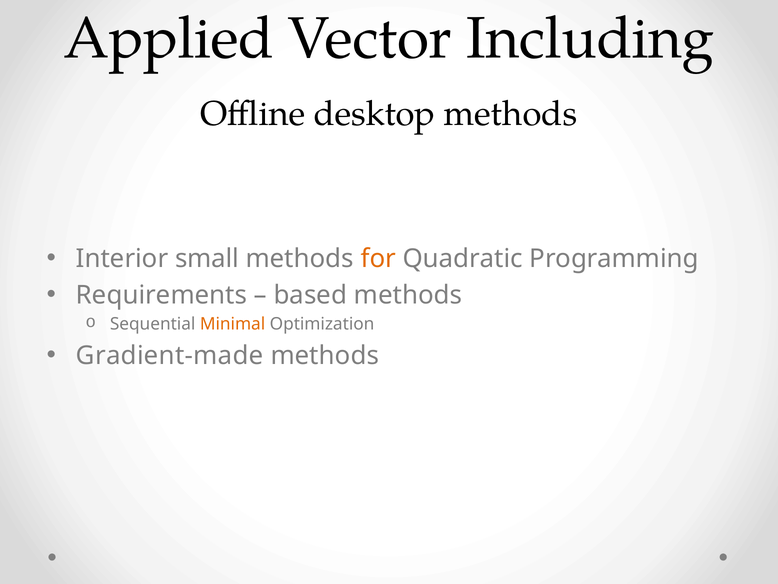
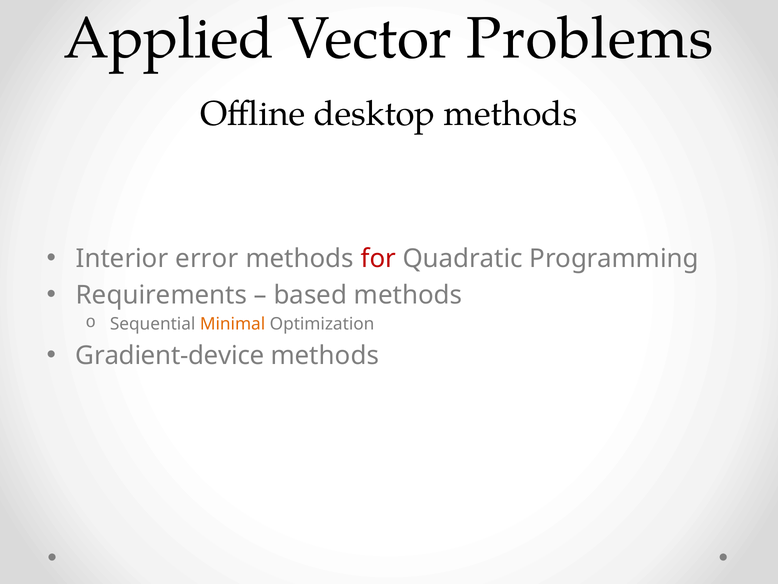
Including: Including -> Problems (590, 39)
small: small -> error (207, 259)
for colour: orange -> red (378, 259)
Gradient-made: Gradient-made -> Gradient-device (170, 355)
